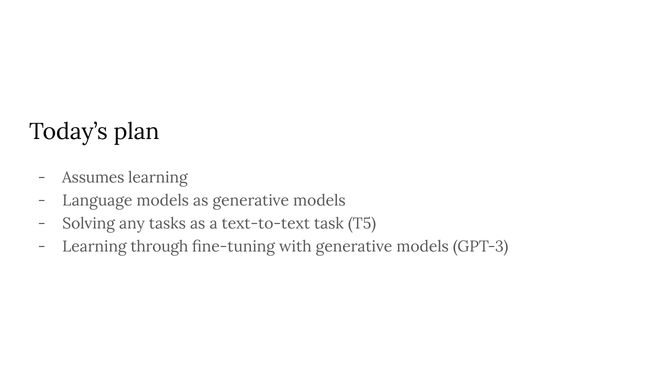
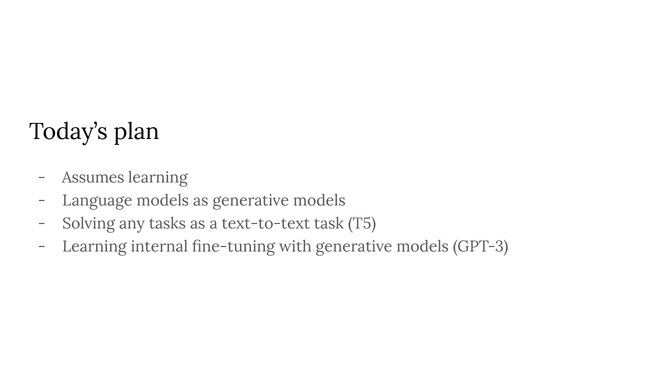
through: through -> internal (159, 247)
